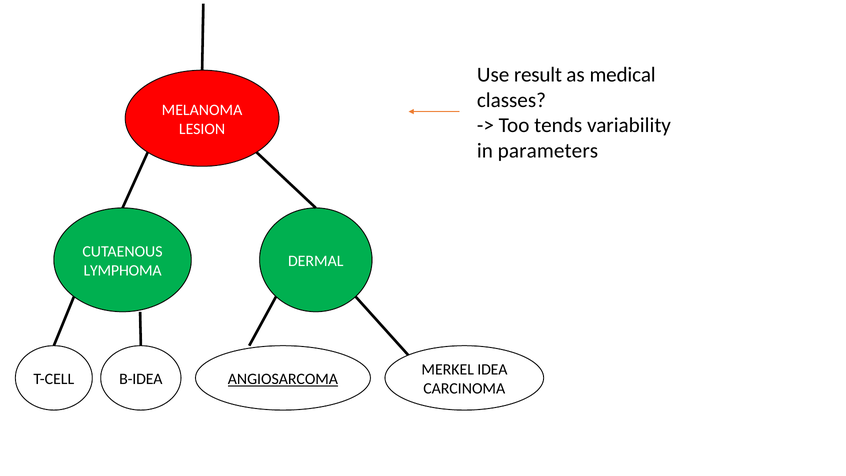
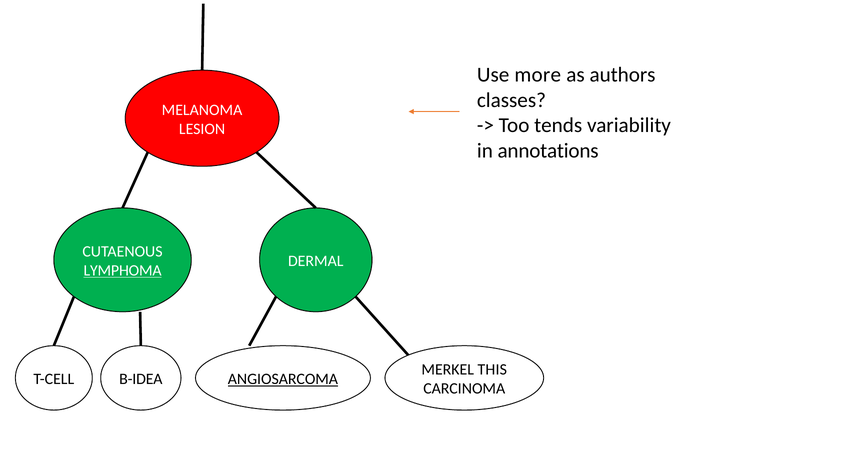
result: result -> more (538, 75)
medical: medical -> authors (623, 75)
parameters: parameters -> annotations (548, 151)
LYMPHOMA underline: none -> present (123, 270)
IDEA: IDEA -> THIS (492, 369)
